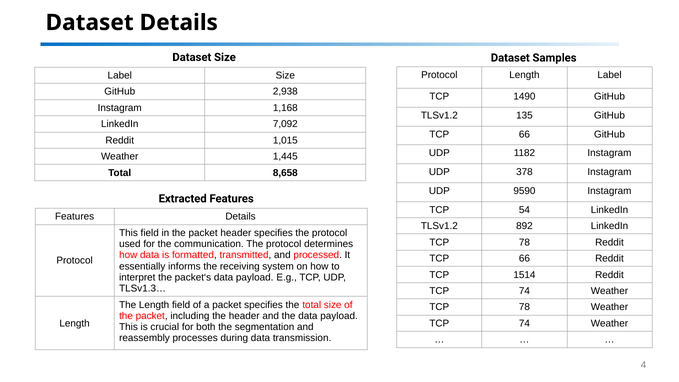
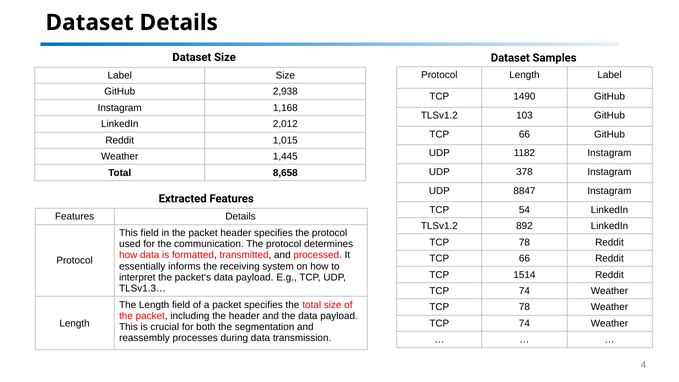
135: 135 -> 103 (524, 116)
7,092: 7,092 -> 2,012 (285, 124)
9590: 9590 -> 8847 (524, 191)
